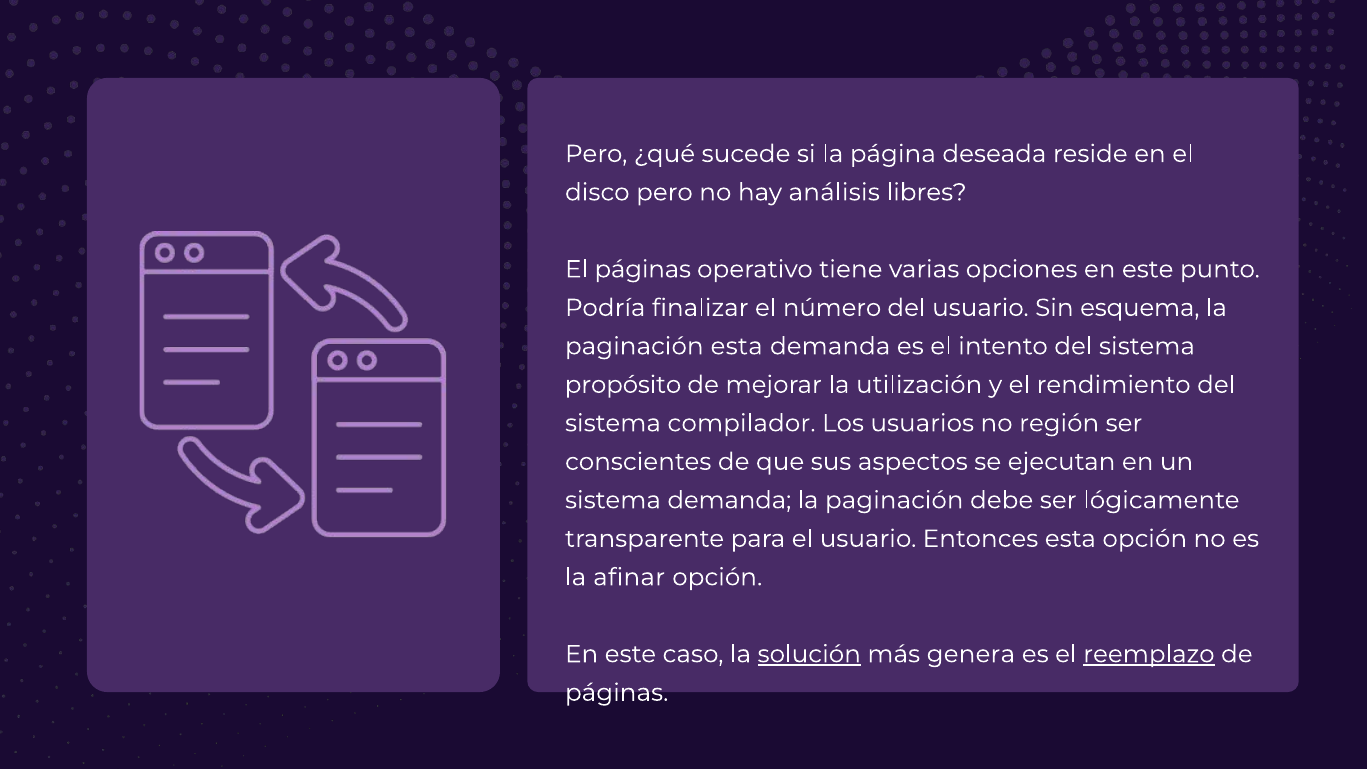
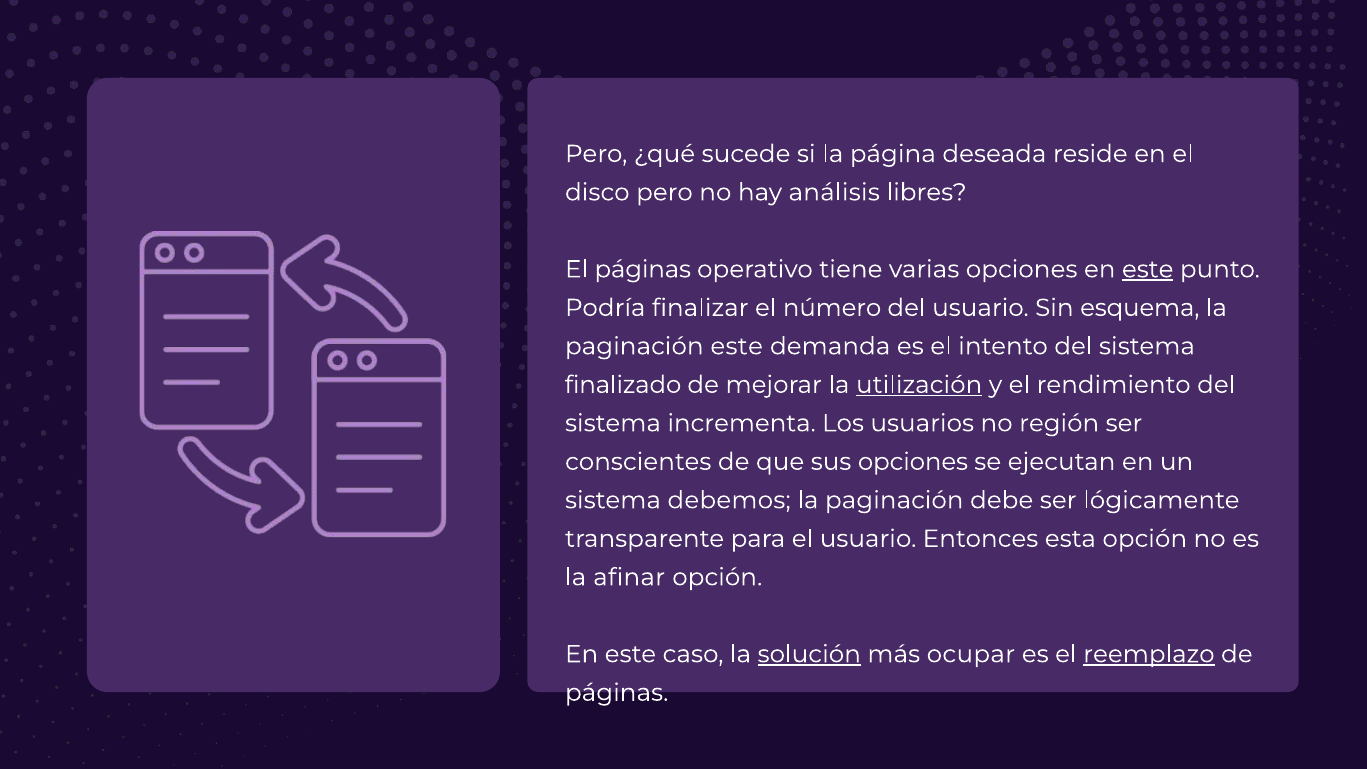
este underline: none -> present (1148, 269)
paginación esta: esta -> este (737, 346)
propósito: propósito -> finalizado (623, 385)
utilización underline: none -> present (919, 385)
compilador: compilador -> incrementa (742, 423)
sus aspectos: aspectos -> opciones (913, 462)
sistema demanda: demanda -> debemos (729, 500)
genera: genera -> ocupar (971, 654)
